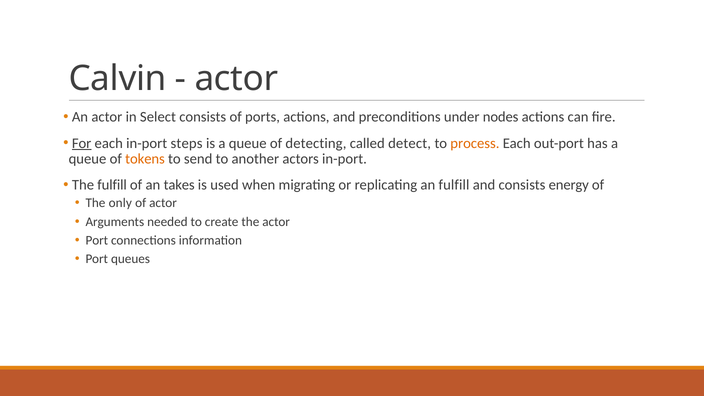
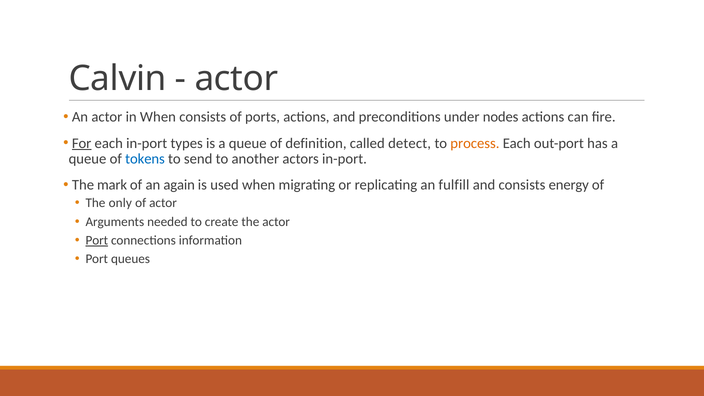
in Select: Select -> When (158, 117)
steps: steps -> types (187, 143)
detecting: detecting -> definition (316, 143)
tokens colour: orange -> blue (145, 159)
The fulfill: fulfill -> mark (112, 185)
takes: takes -> again (179, 185)
Port underline: none -> present (97, 240)
